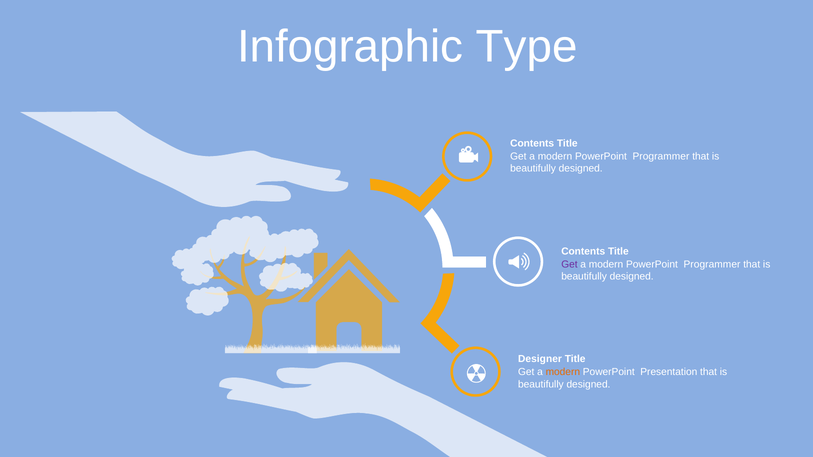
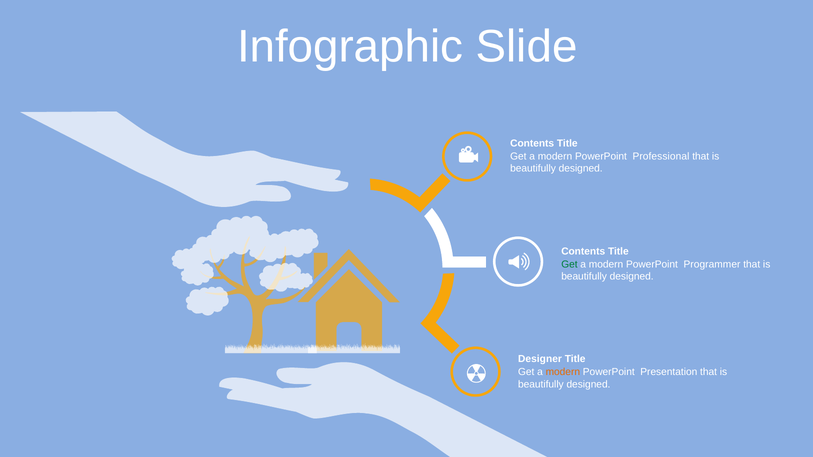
Type: Type -> Slide (527, 47)
Programmer: Programmer -> Professional (661, 157)
Get colour: purple -> green (569, 264)
